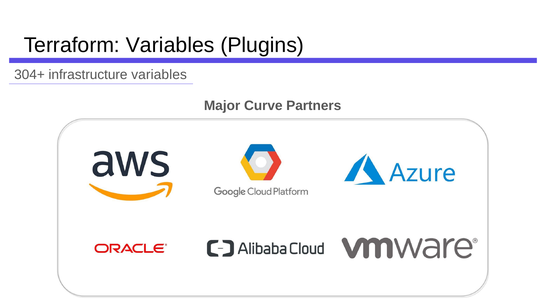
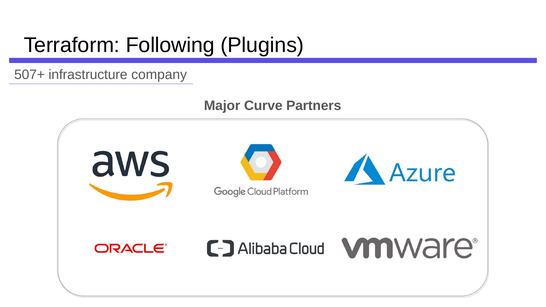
Terraform Variables: Variables -> Following (170, 45)
304+: 304+ -> 507+ (29, 75)
infrastructure variables: variables -> company (159, 75)
